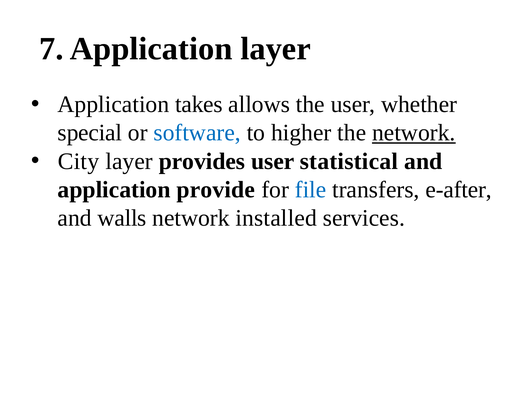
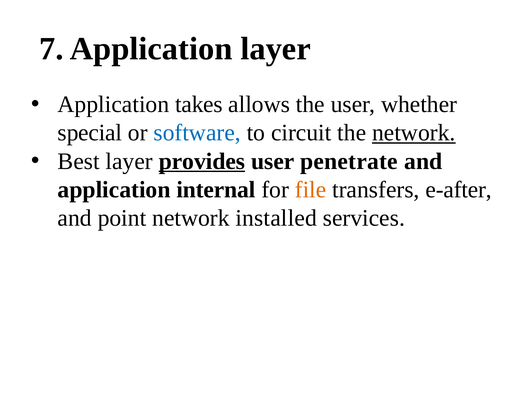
higher: higher -> circuit (301, 133)
City: City -> Best (79, 161)
provides underline: none -> present (202, 161)
statistical: statistical -> penetrate (349, 161)
provide: provide -> internal (216, 190)
file colour: blue -> orange (311, 190)
walls: walls -> point (122, 218)
